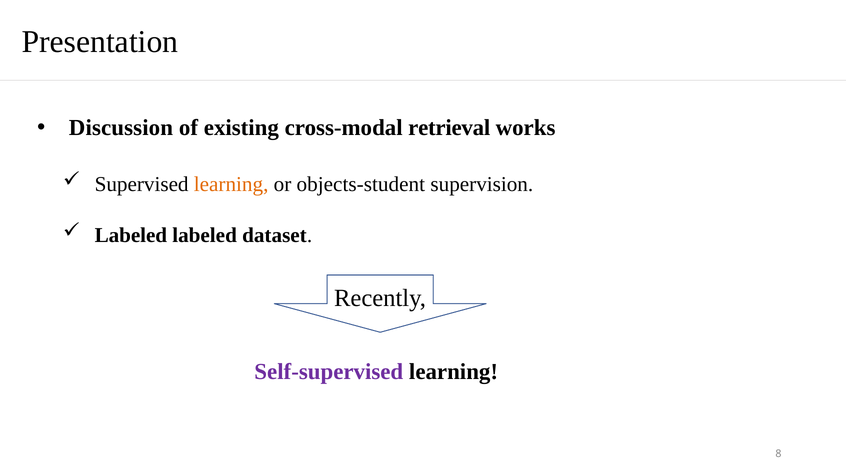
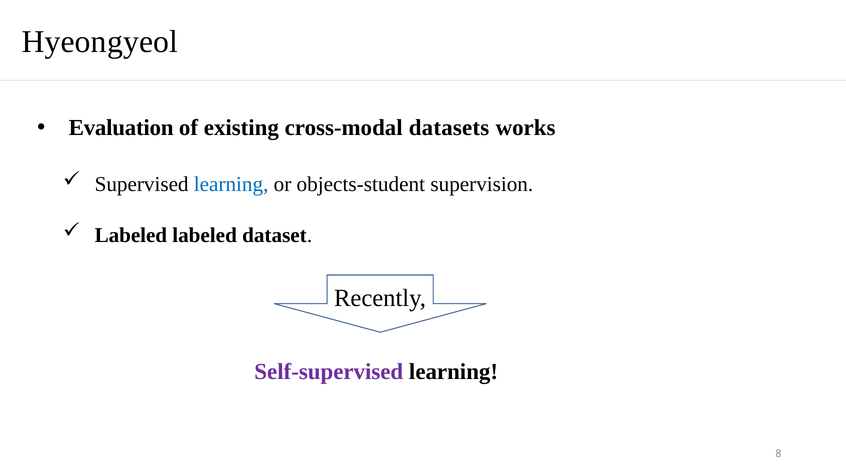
Presentation: Presentation -> Hyeongyeol (100, 42)
Discussion: Discussion -> Evaluation (121, 128)
retrieval: retrieval -> datasets (449, 128)
learning colour: orange -> blue (231, 184)
